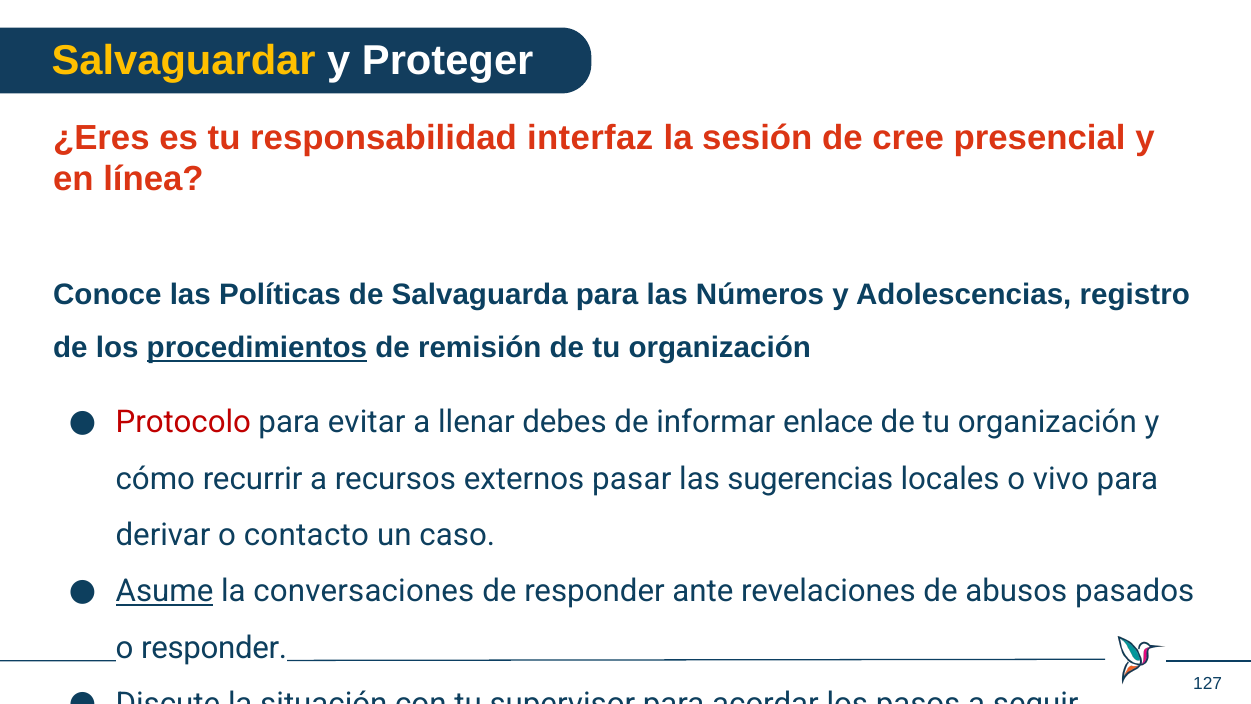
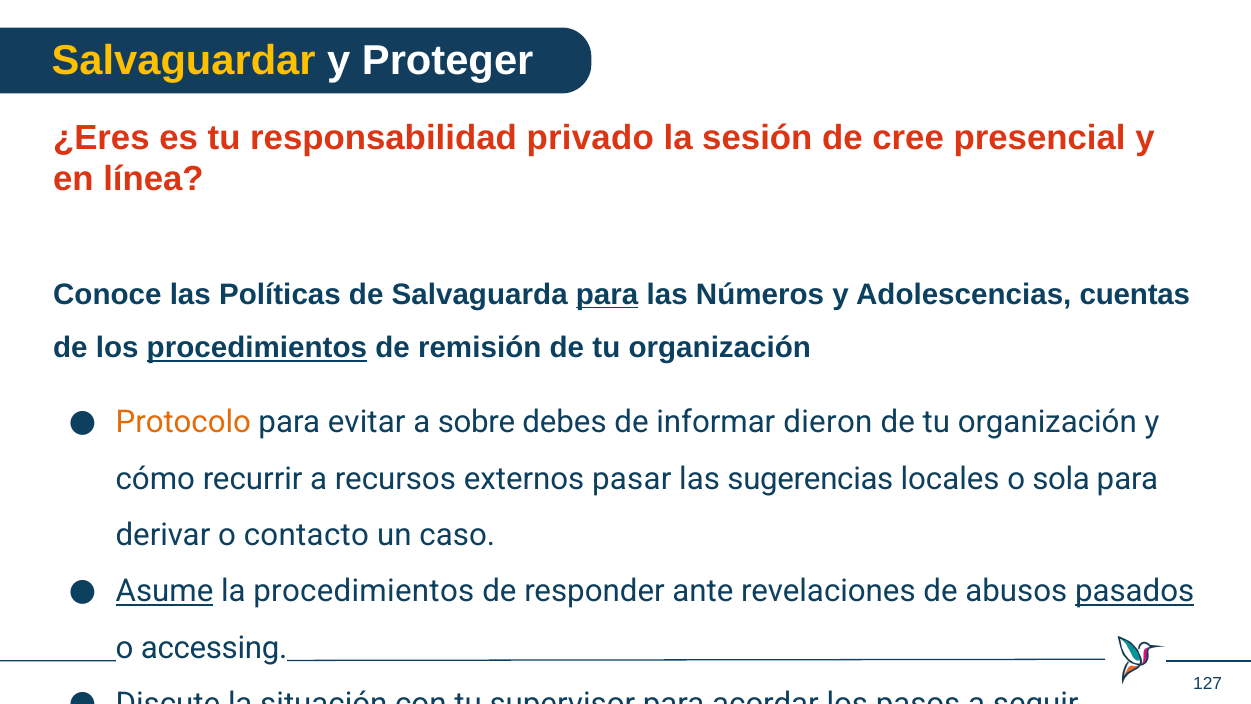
interfaz: interfaz -> privado (590, 138)
para underline: none -> present (607, 295)
registro: registro -> cuentas (1135, 295)
Protocolo colour: red -> orange (183, 422)
llenar: llenar -> sobre (476, 422)
enlace: enlace -> dieron (828, 422)
locales o vivo: vivo -> sola (1061, 479)
la conversaciones: conversaciones -> procedimientos (364, 591)
pasados underline: none -> present (1135, 591)
o responder: responder -> accessing (214, 648)
